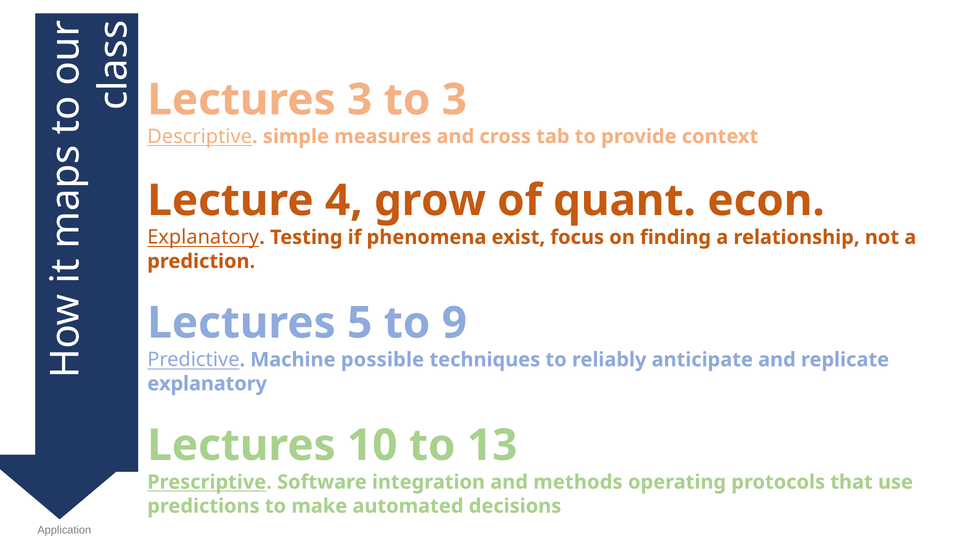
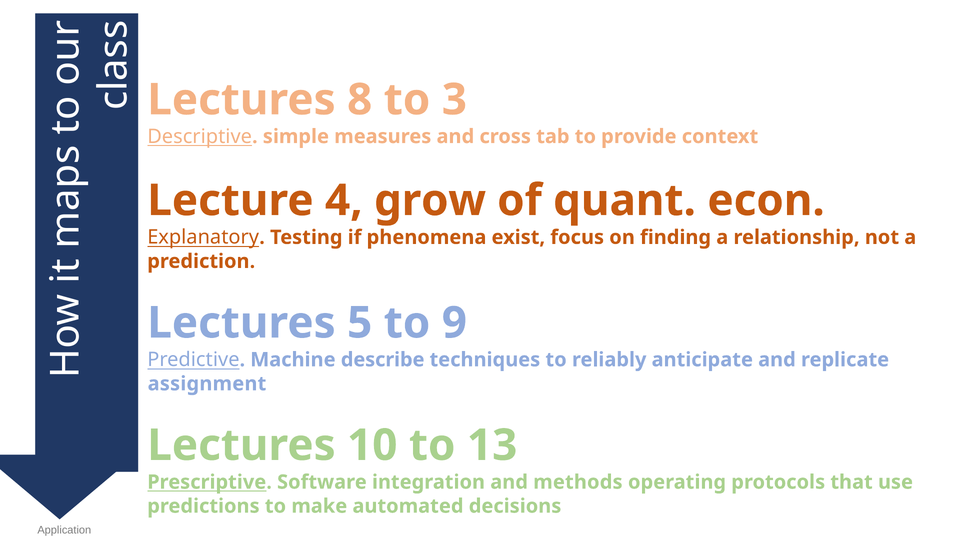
Lectures 3: 3 -> 8 (360, 100)
possible: possible -> describe (383, 360)
explanatory: explanatory -> assignment (207, 384)
